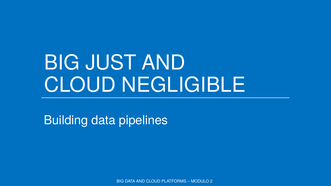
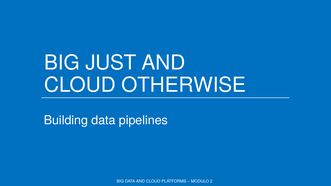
NEGLIGIBLE: NEGLIGIBLE -> OTHERWISE (184, 85)
